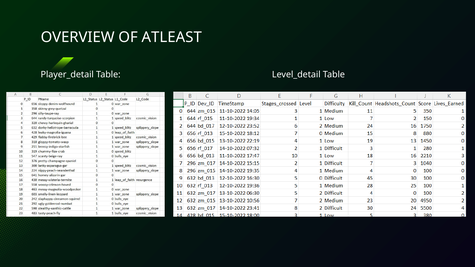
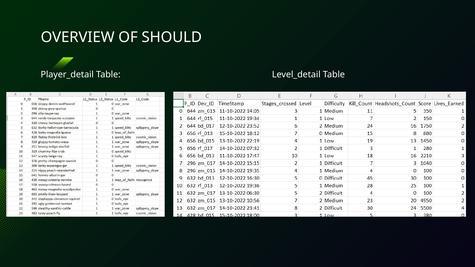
ATLEAST: ATLEAST -> SHOULD (172, 37)
